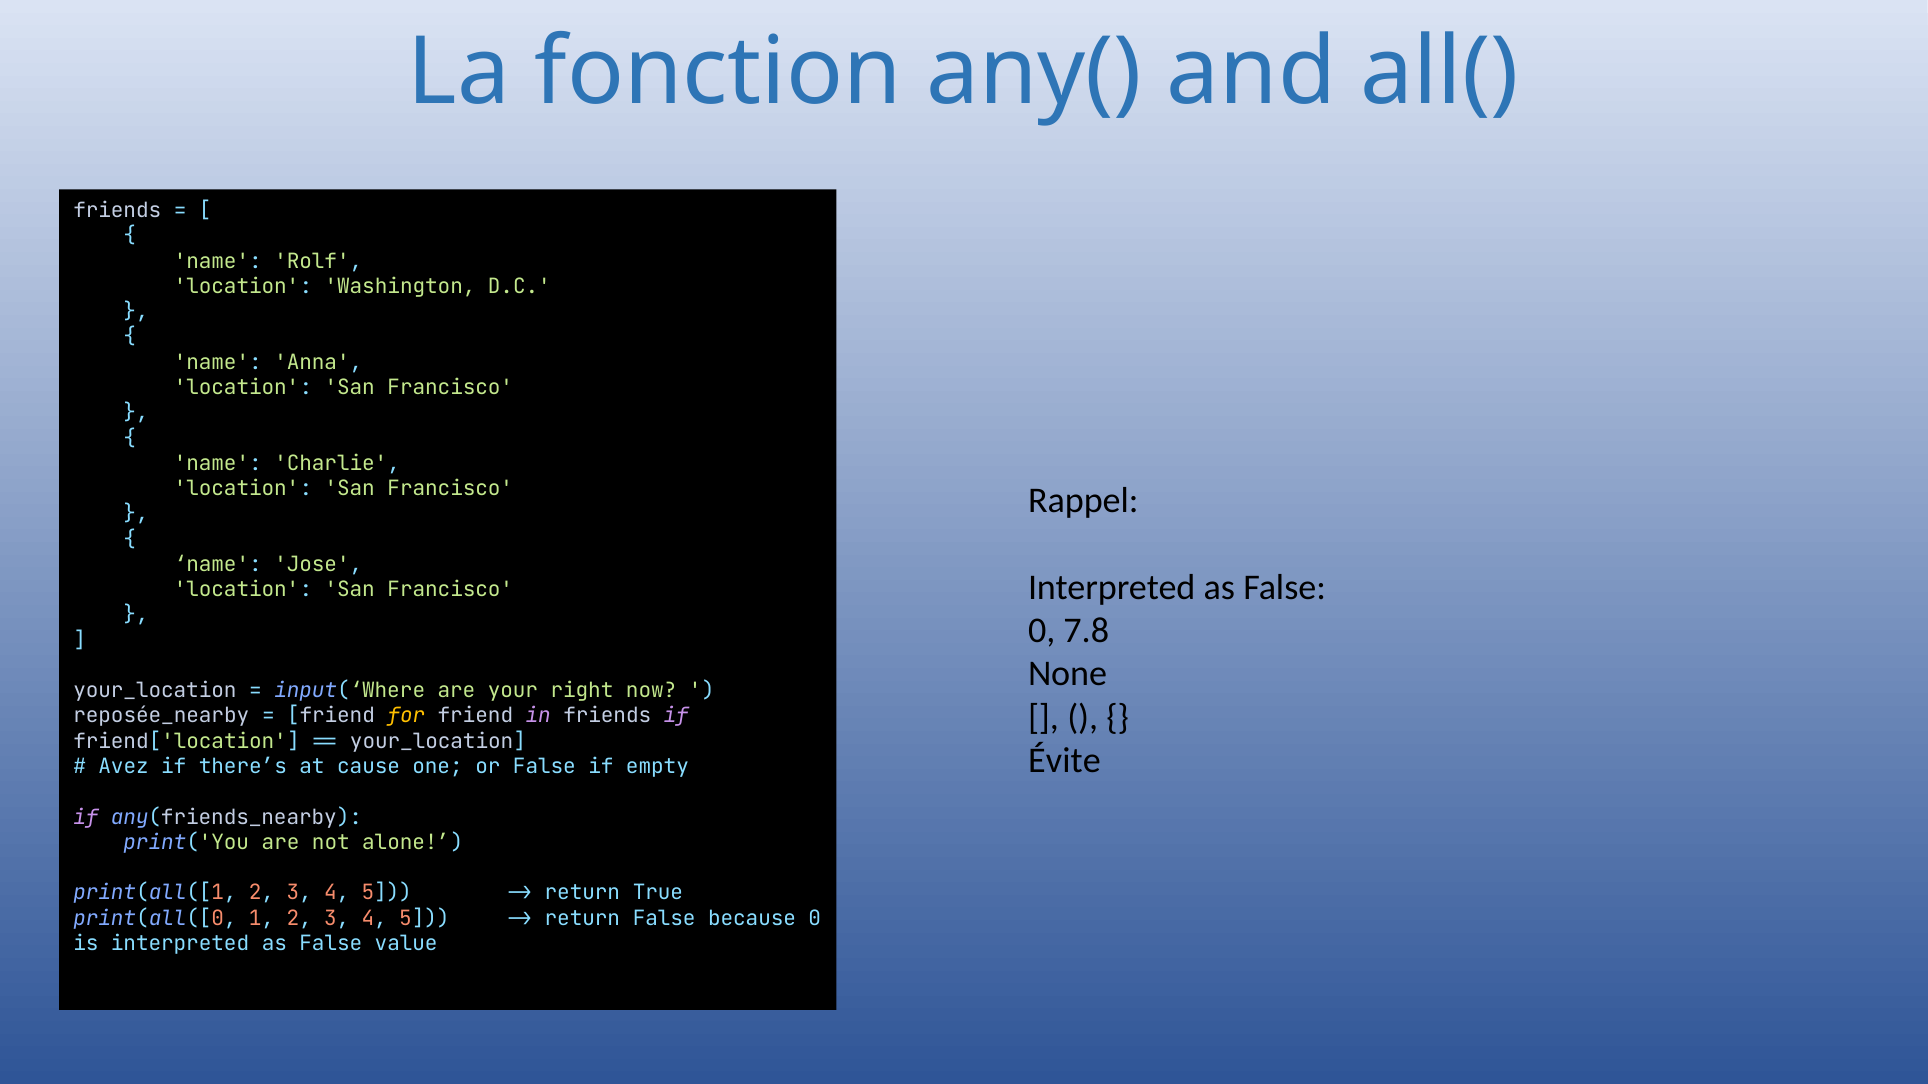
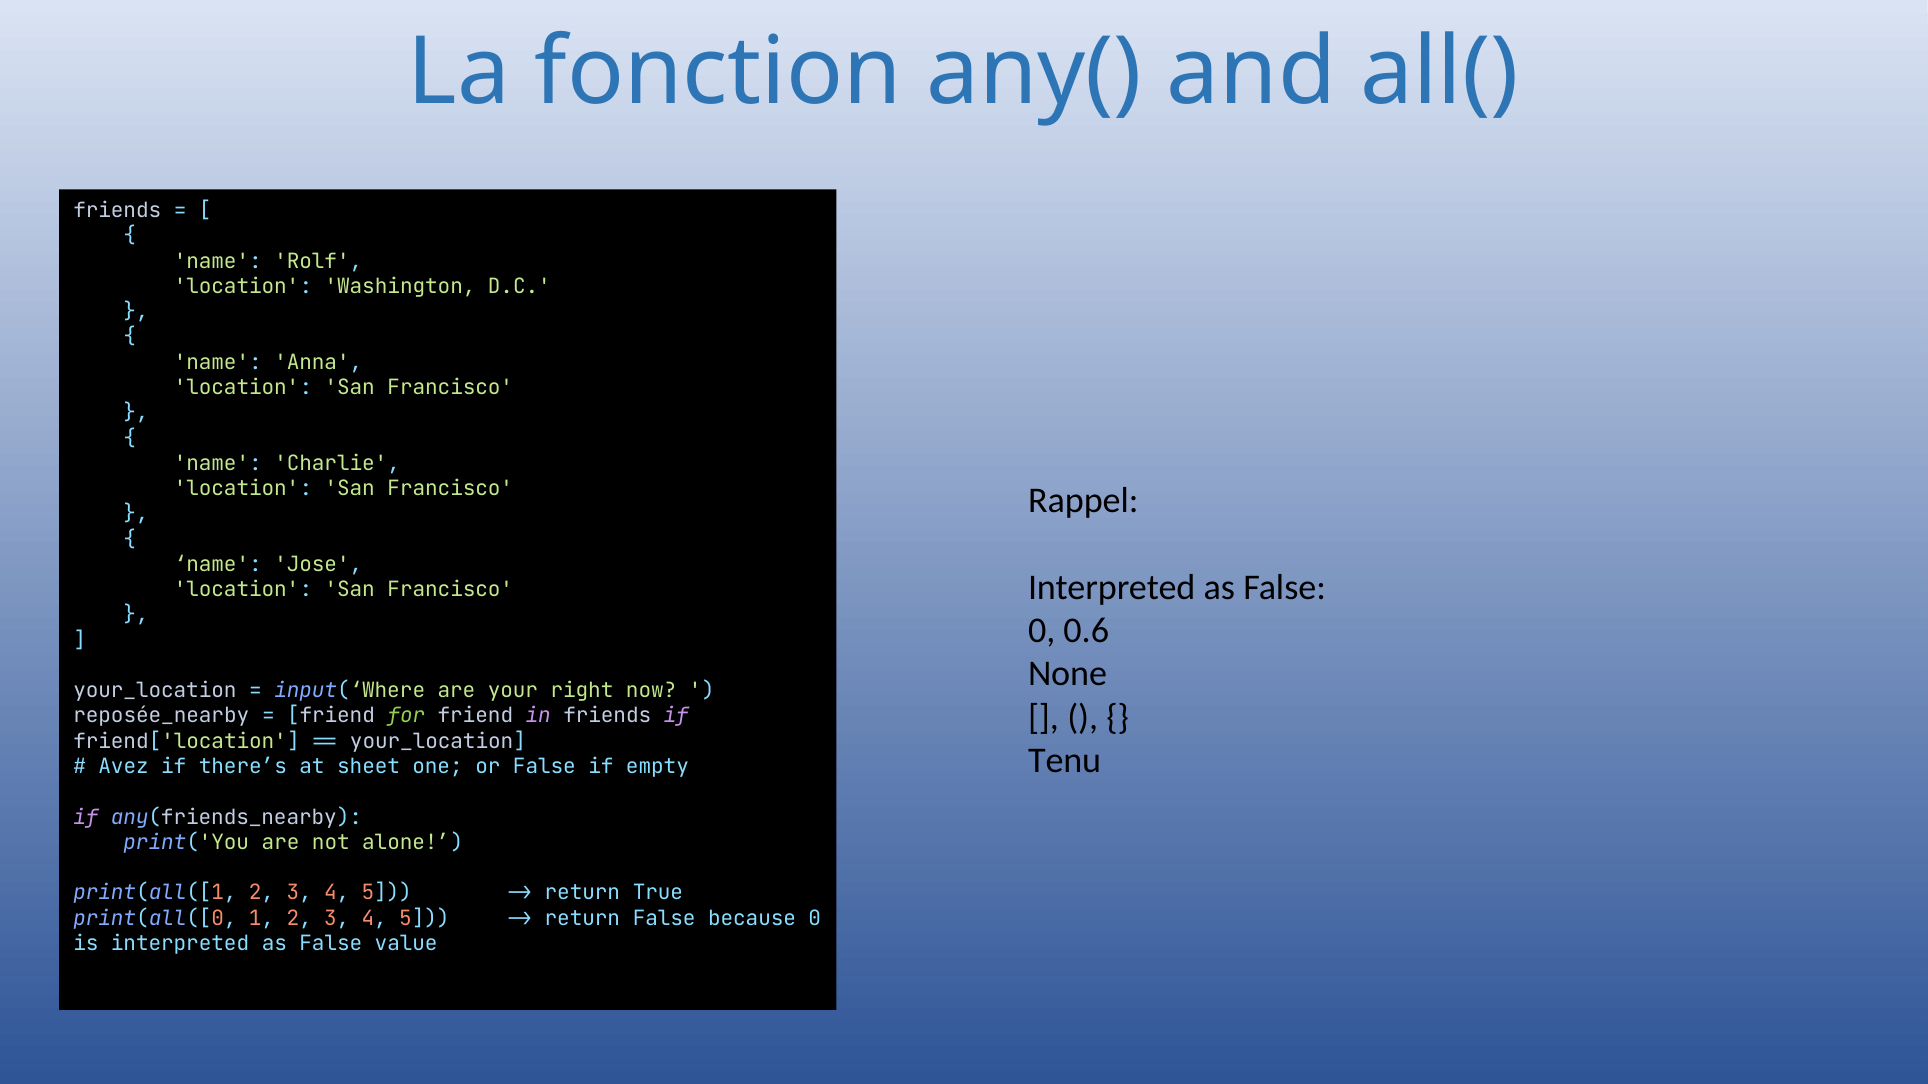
7.8: 7.8 -> 0.6 (1086, 631)
for colour: yellow -> light green (406, 716)
Évite: Évite -> Tenu (1065, 761)
cause: cause -> sheet (369, 767)
